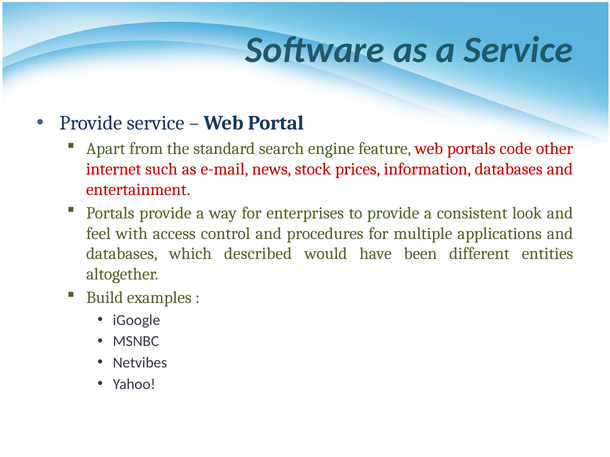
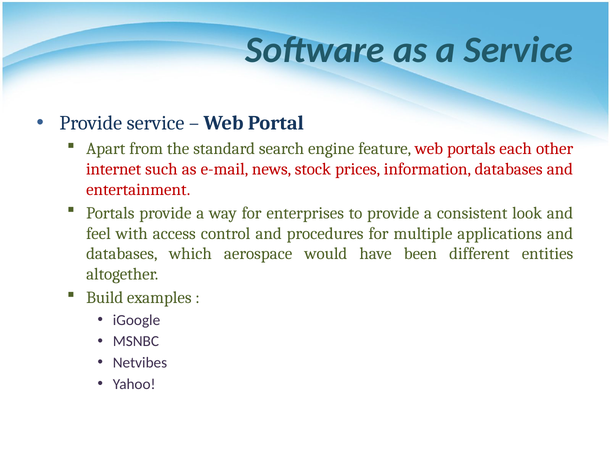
code: code -> each (516, 149)
described: described -> aerospace (258, 254)
